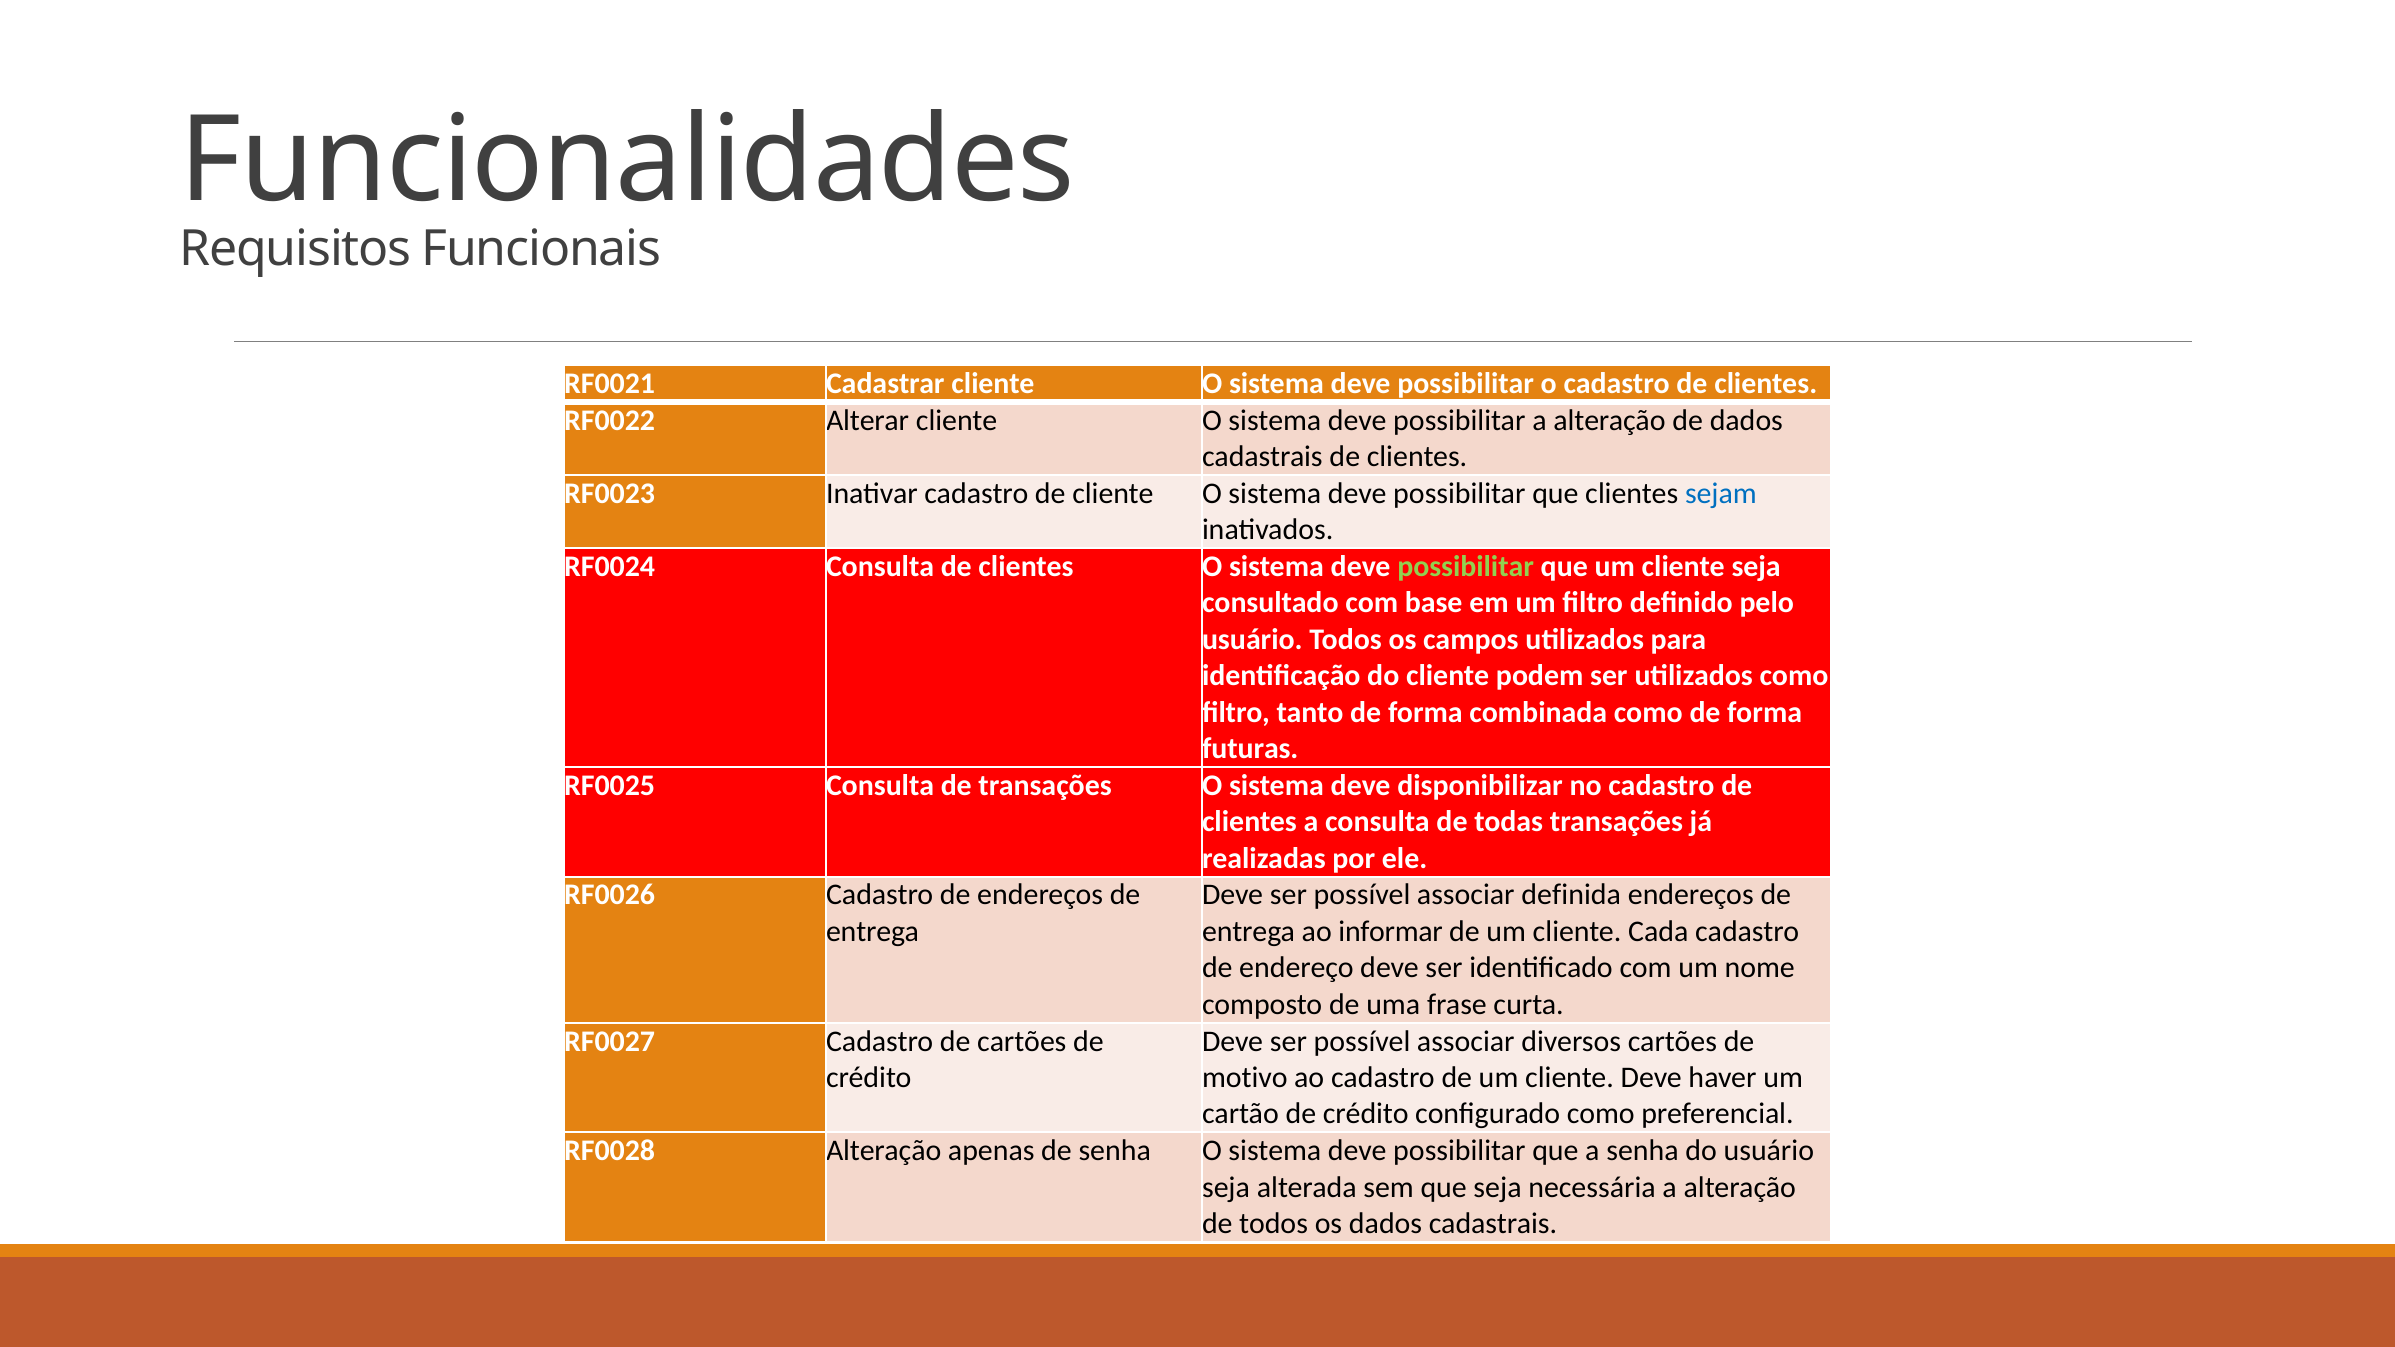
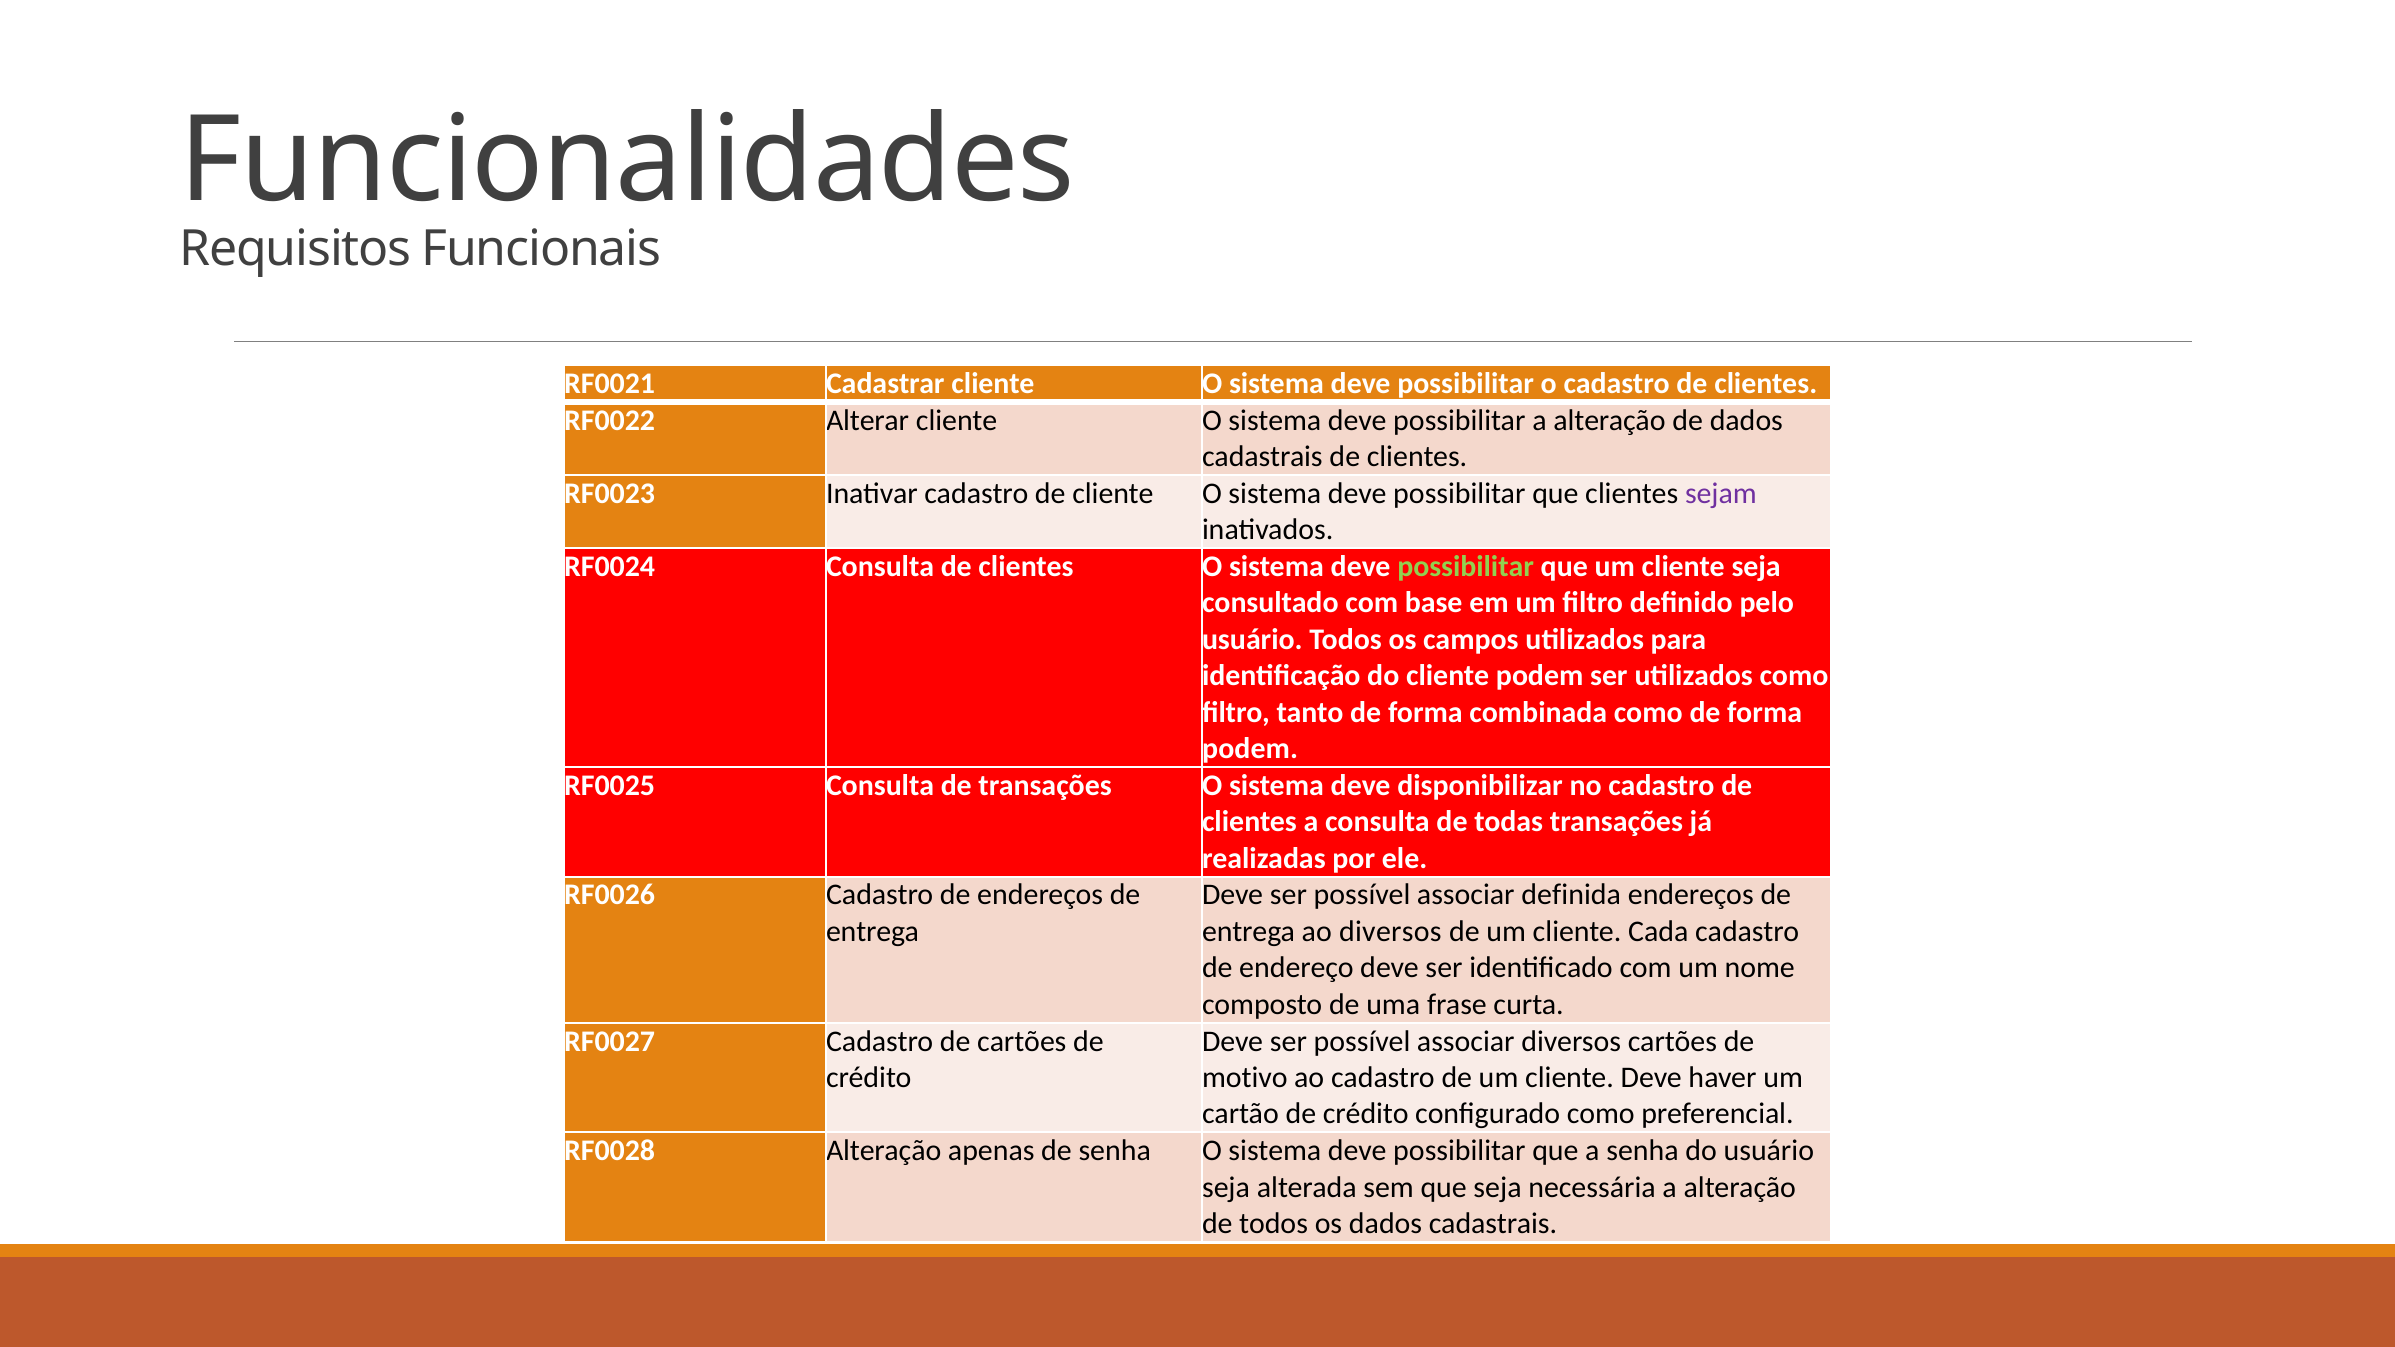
sejam colour: blue -> purple (1721, 494)
futuras: futuras -> podem (1250, 749)
ao informar: informar -> diversos (1390, 932)
